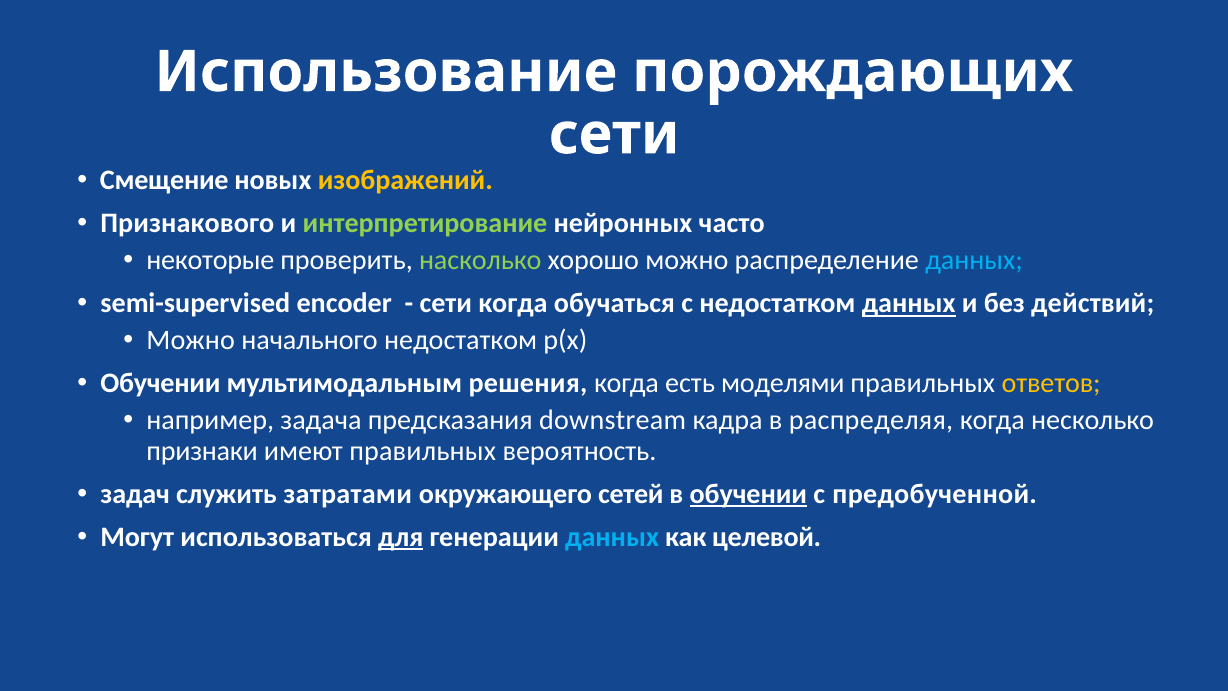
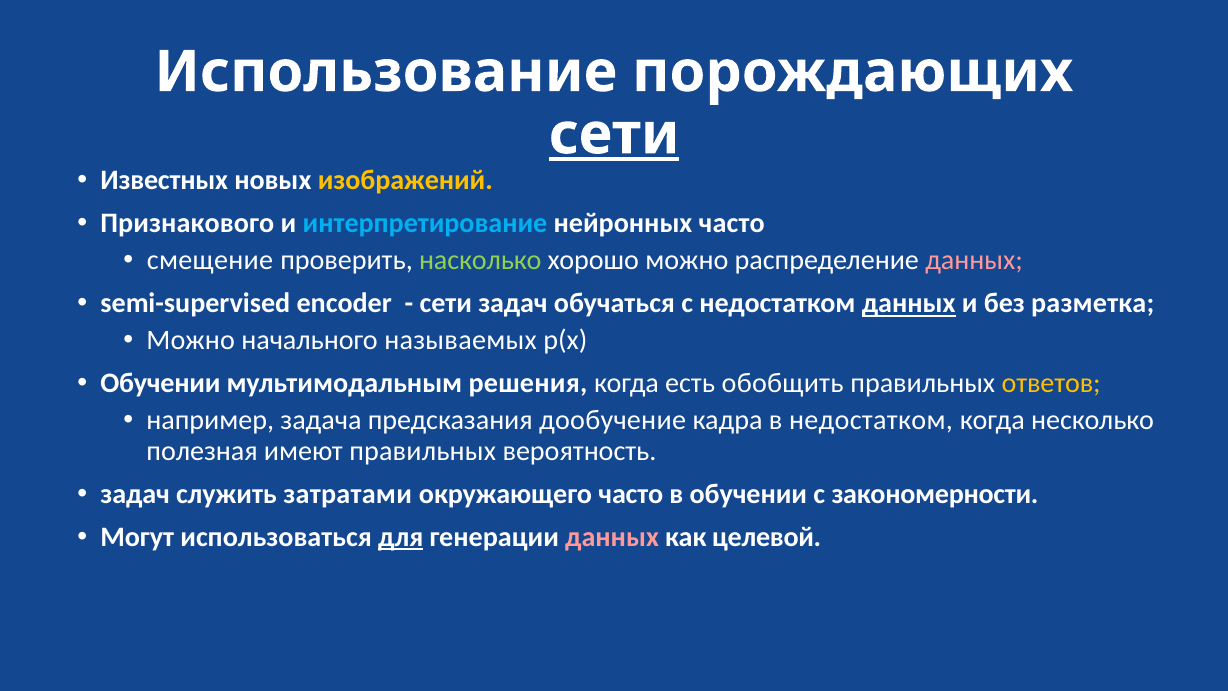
сети underline: none -> present (614, 134)
Смещение: Смещение -> Известных (164, 180)
интерпретирование colour: light green -> light blue (425, 224)
некоторые: некоторые -> смещение (210, 260)
данных colour: light blue -> pink (974, 260)
сети когда: когда -> задач (513, 303)
действий: действий -> разметка (1093, 303)
начального недостатком: недостатком -> называемых (461, 340)
моделями: моделями -> обобщить (783, 383)
downstream: downstream -> дообучение (613, 420)
в распределяя: распределяя -> недостатком (871, 420)
признаки: признаки -> полезная (202, 451)
окружающего сетей: сетей -> часто (631, 494)
обучении underline: present -> none (748, 494)
предобученной: предобученной -> закономерности (935, 494)
данных colour: light blue -> pink (612, 537)
